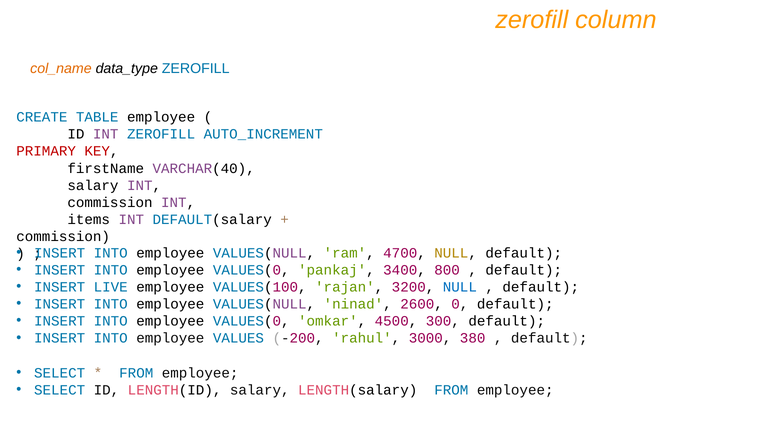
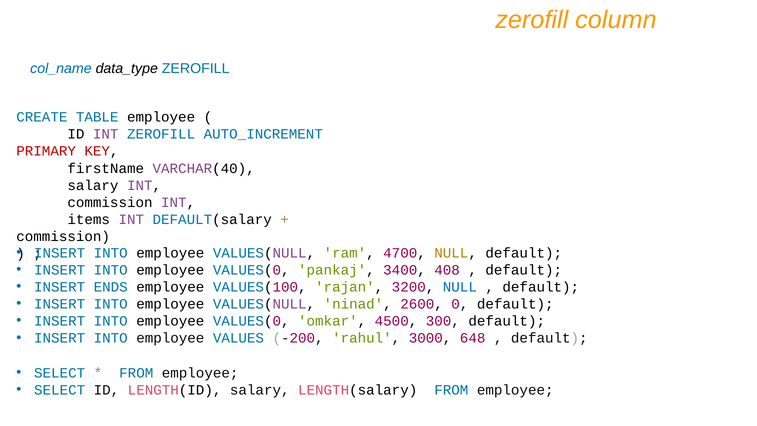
col_name colour: orange -> blue (61, 69)
800: 800 -> 408 (447, 270)
LIVE: LIVE -> ENDS (111, 287)
380: 380 -> 648 (473, 338)
